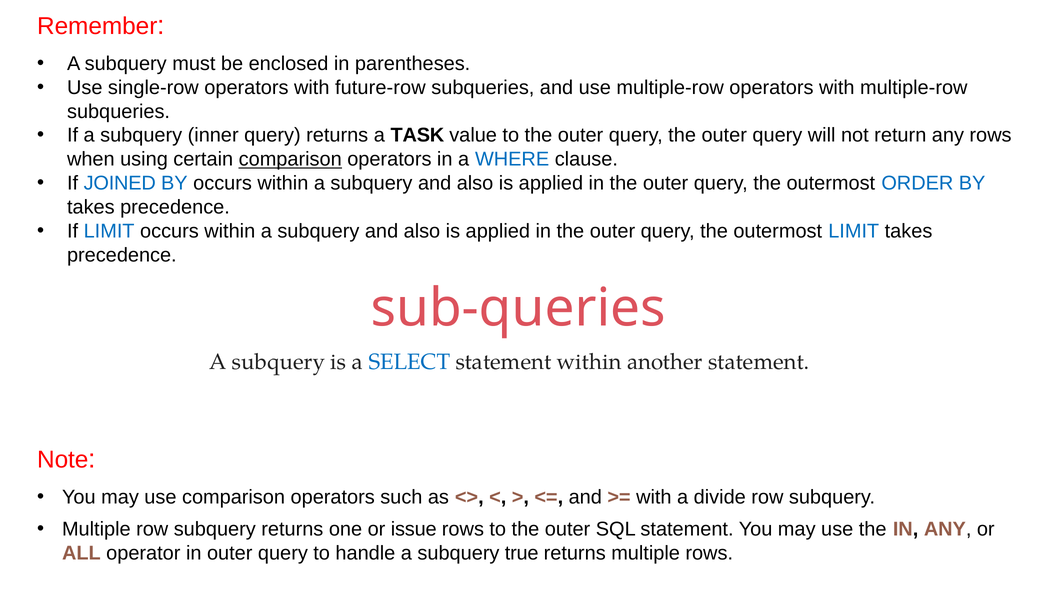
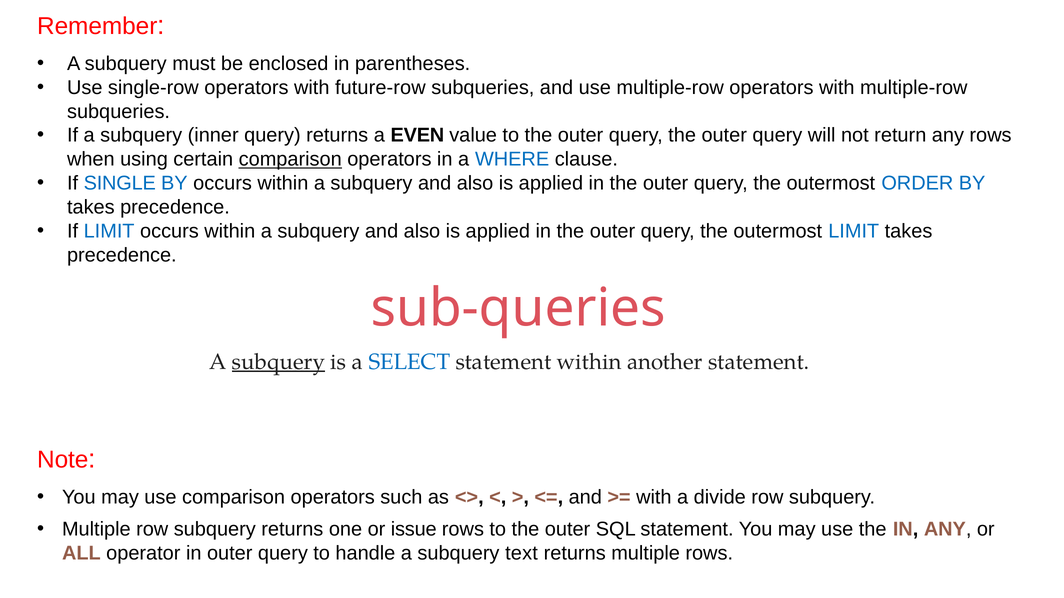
TASK: TASK -> EVEN (417, 136)
JOINED: JOINED -> SINGLE (120, 183)
subquery underline: none -> present (278, 362)
true: true -> text (522, 554)
